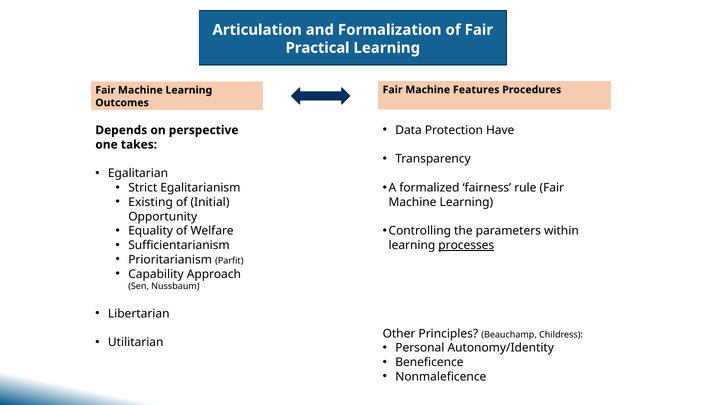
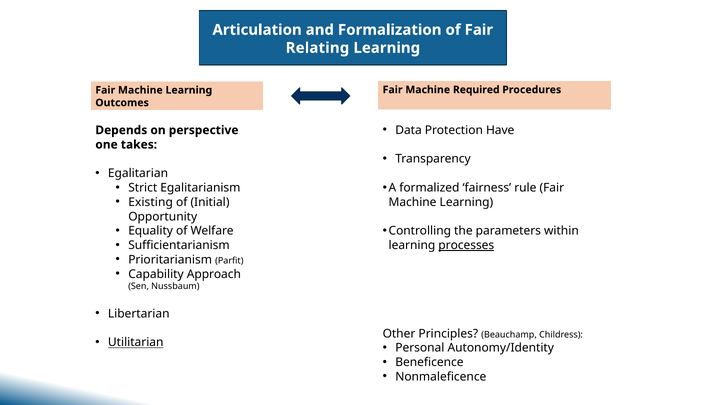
Practical: Practical -> Relating (317, 48)
Features: Features -> Required (476, 90)
Utilitarian underline: none -> present (136, 343)
